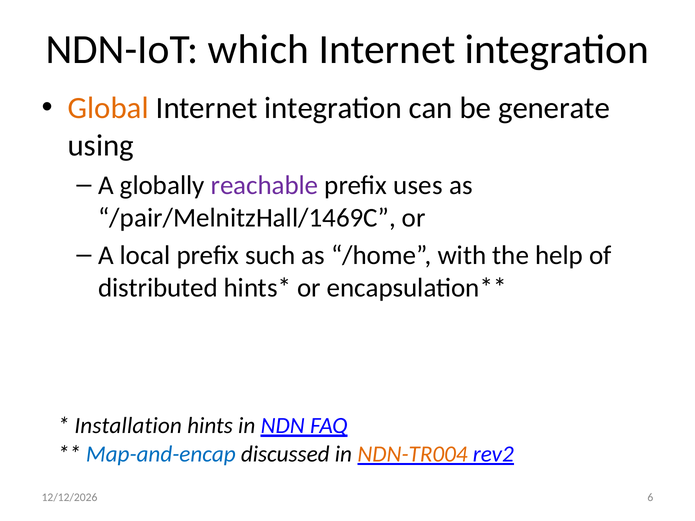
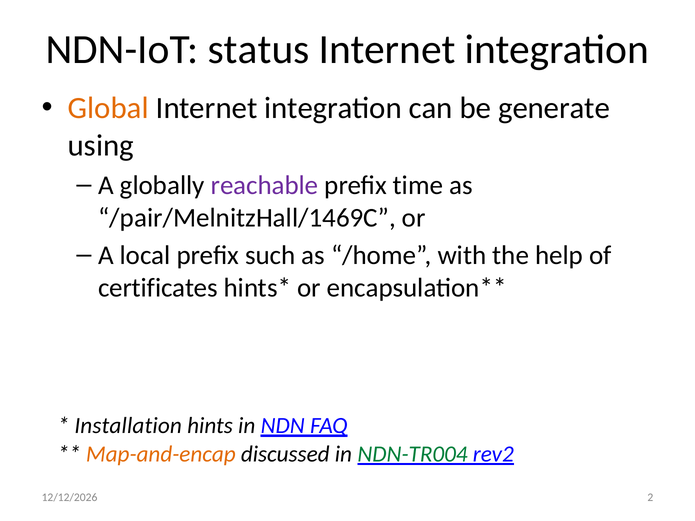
which: which -> status (259, 49)
uses: uses -> time (418, 185)
distributed: distributed -> certificates (158, 288)
Map-and-encap colour: blue -> orange (161, 454)
NDN-TR004 colour: orange -> green (413, 454)
6: 6 -> 2 (650, 498)
